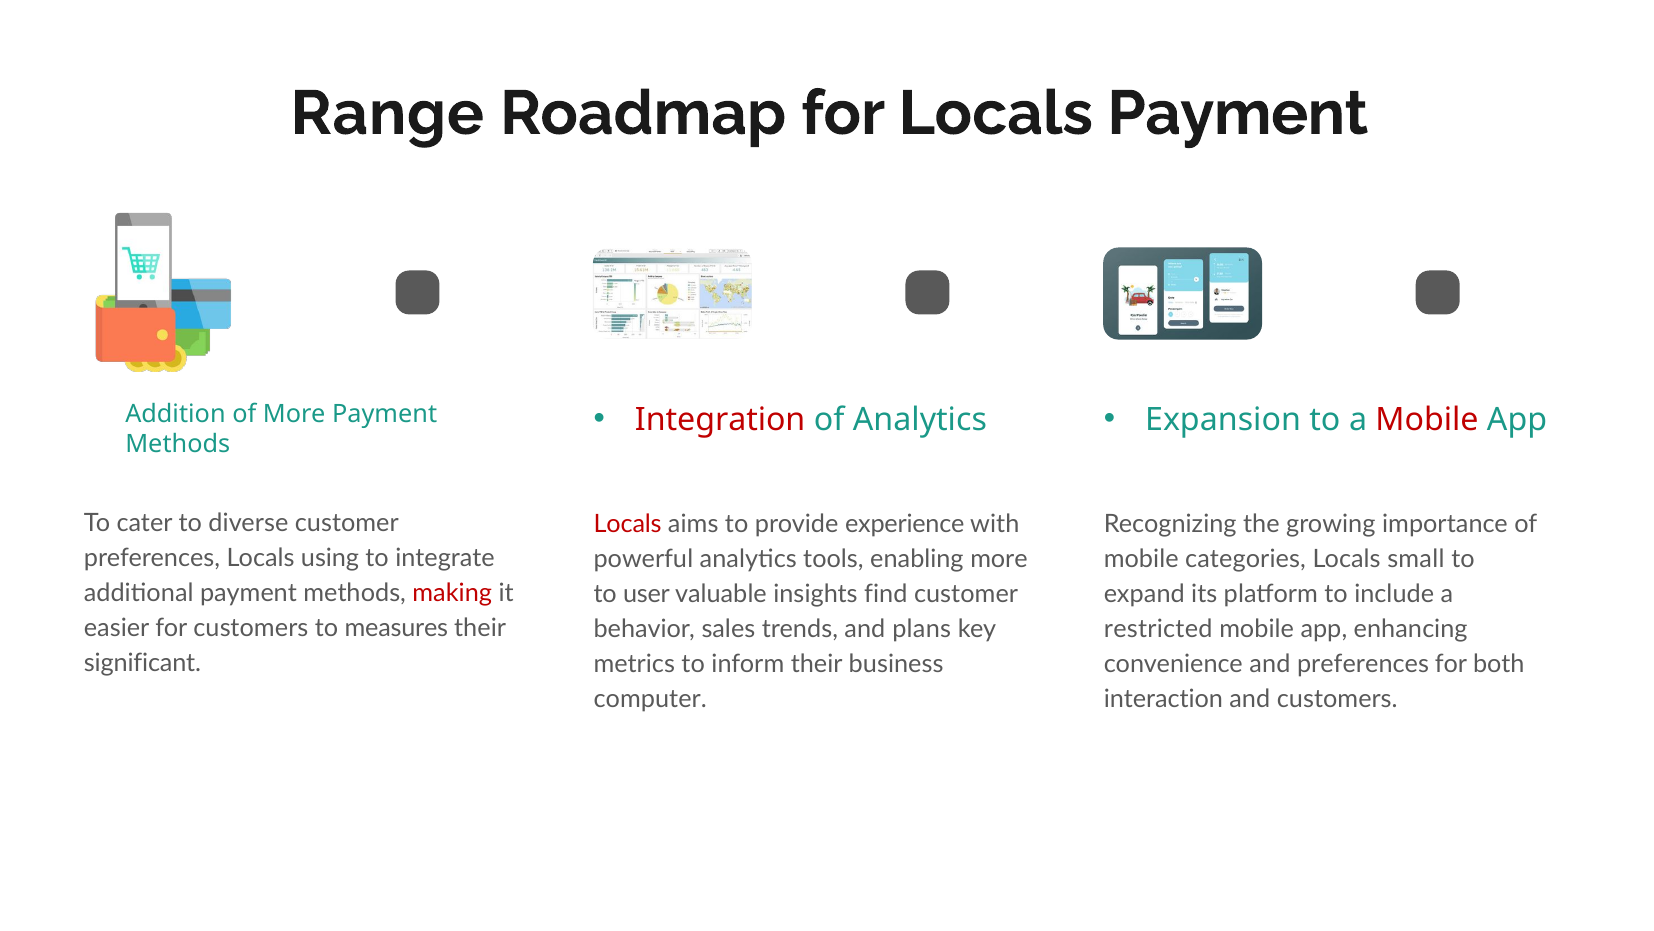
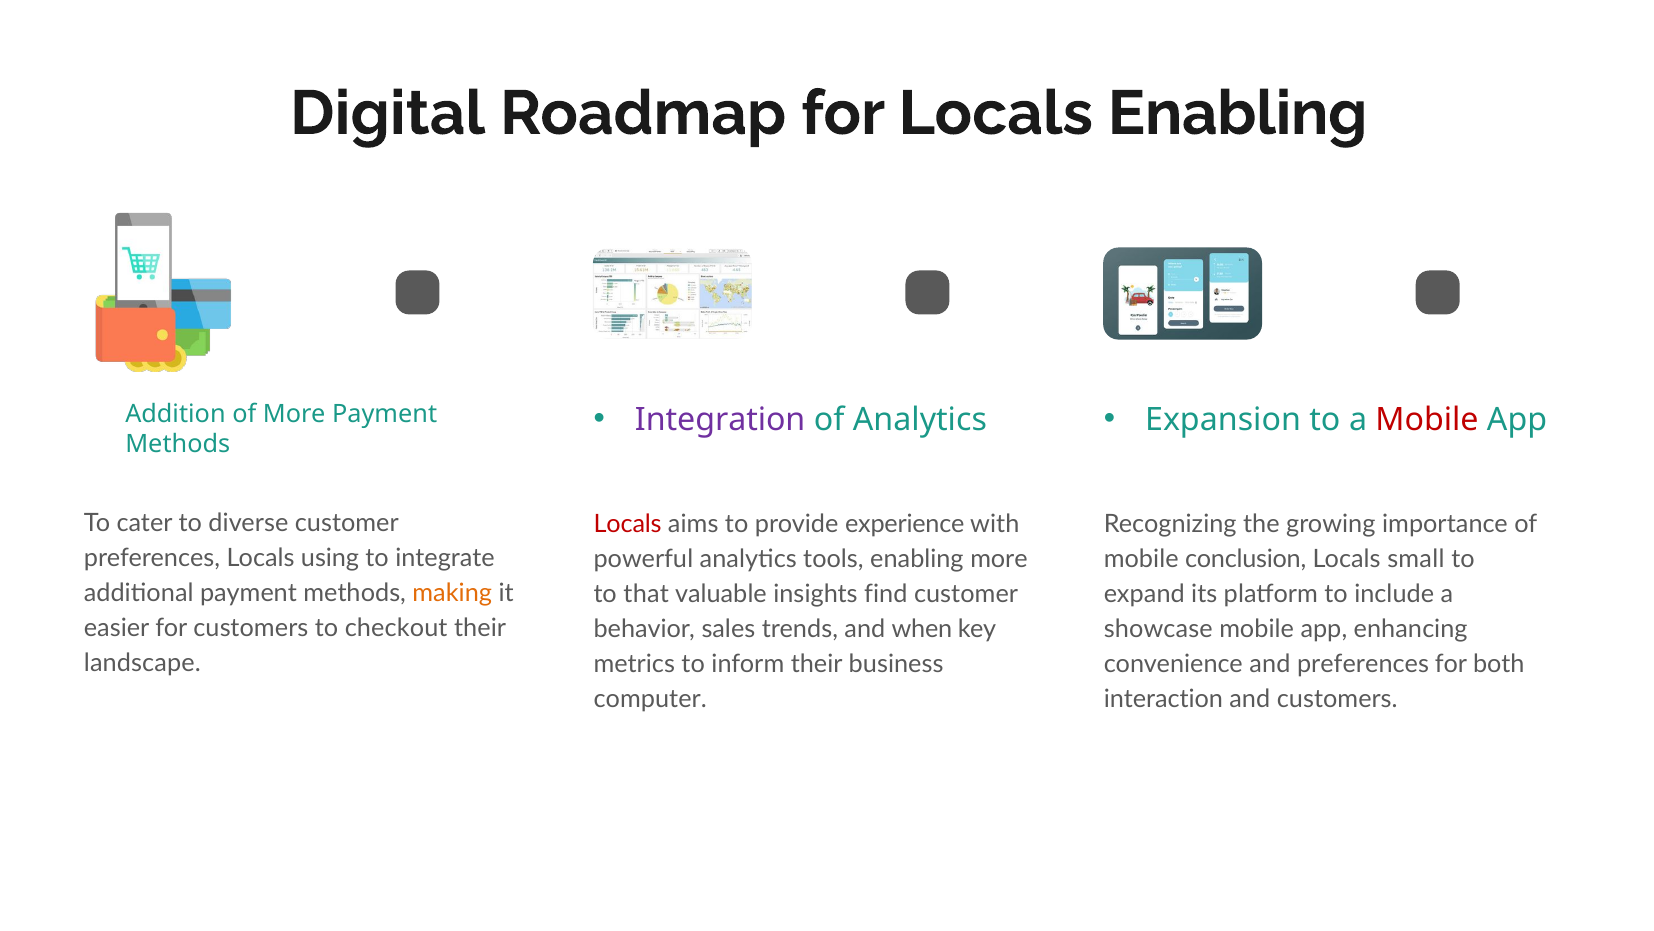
Range: Range -> Digital (388, 113)
Locals Payment: Payment -> Enabling (1238, 113)
Integration colour: red -> purple (720, 419)
categories: categories -> conclusion (1246, 559)
making colour: red -> orange (452, 592)
user: user -> that (646, 593)
measures: measures -> checkout (396, 627)
plans: plans -> when (922, 628)
restricted: restricted -> showcase (1158, 628)
significant: significant -> landscape (142, 662)
